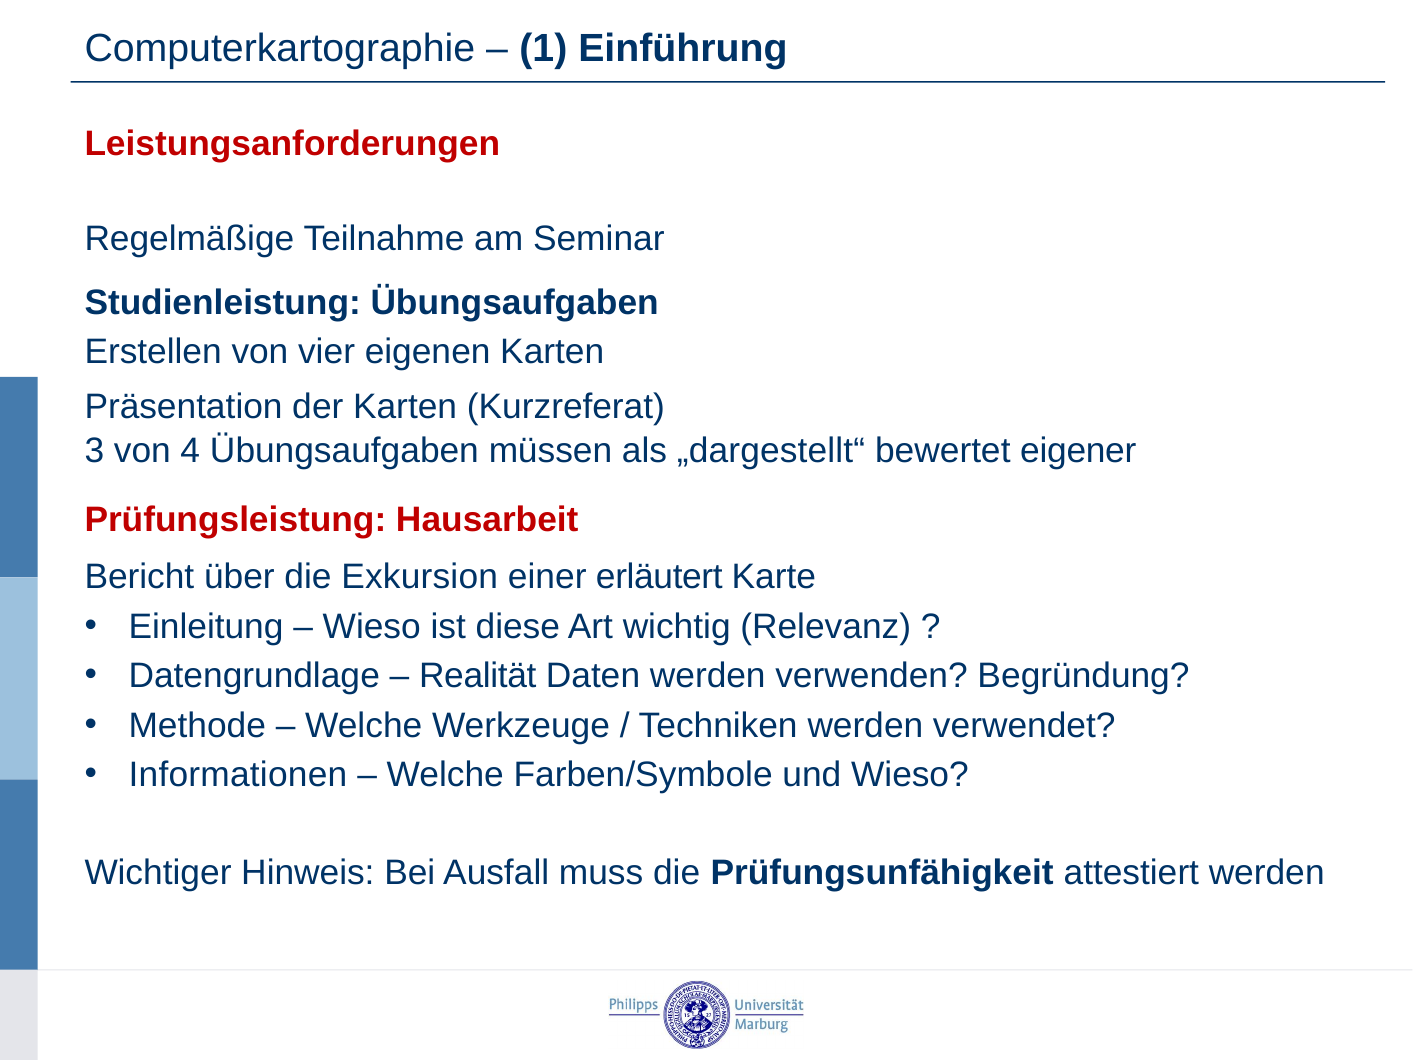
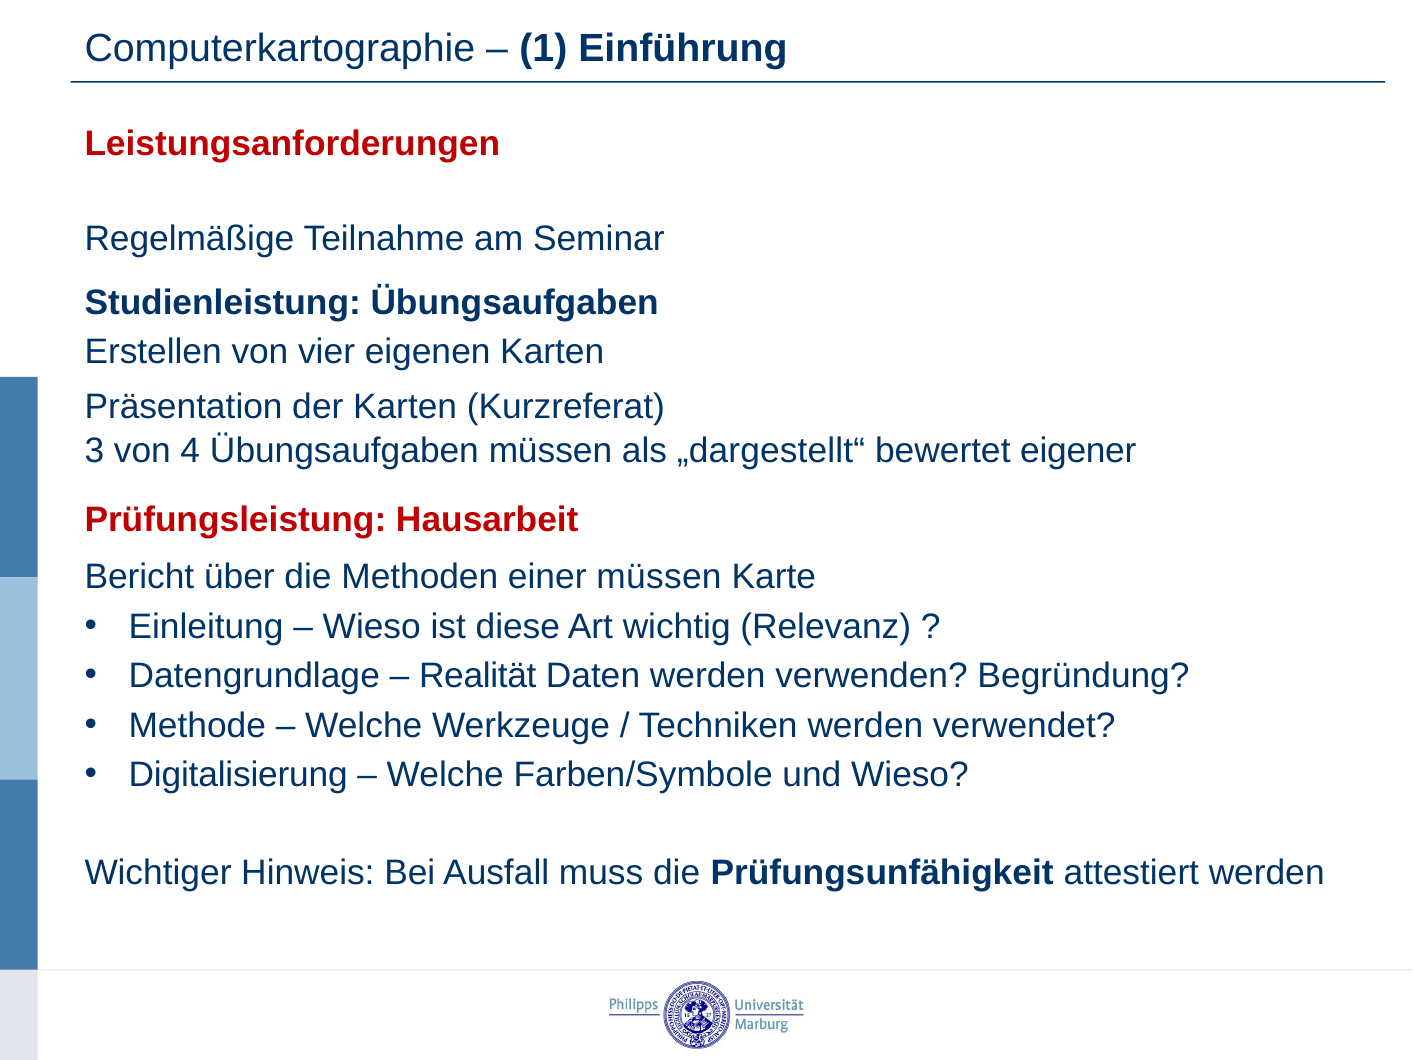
Exkursion: Exkursion -> Methoden (420, 577)
einer erläutert: erläutert -> müssen (659, 577)
Informationen: Informationen -> Digitalisierung (238, 775)
